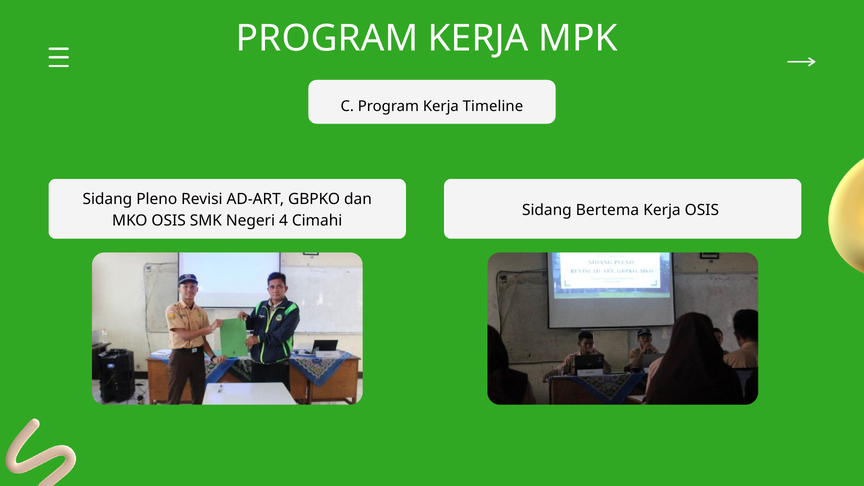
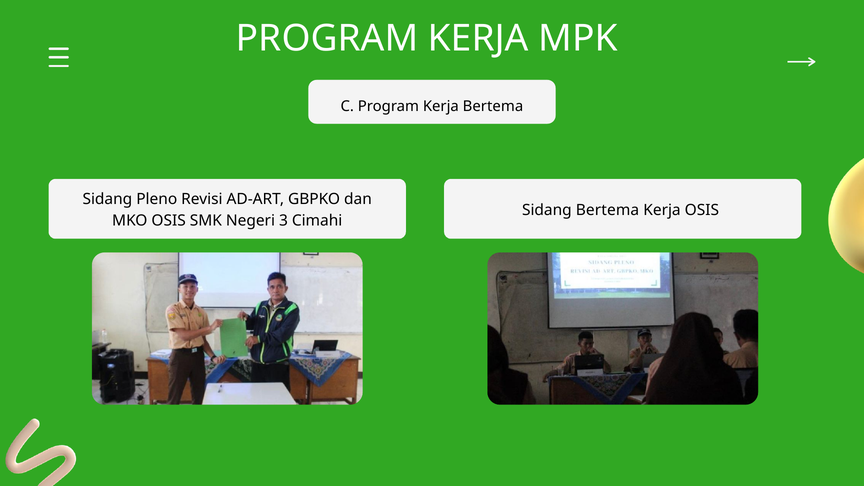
Kerja Timeline: Timeline -> Bertema (493, 106)
4: 4 -> 3 (283, 221)
